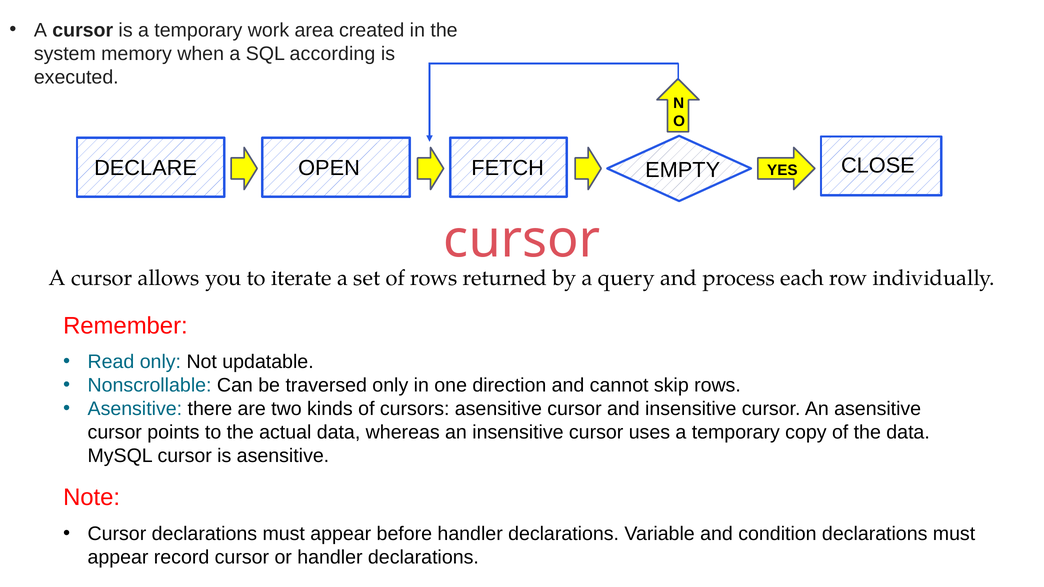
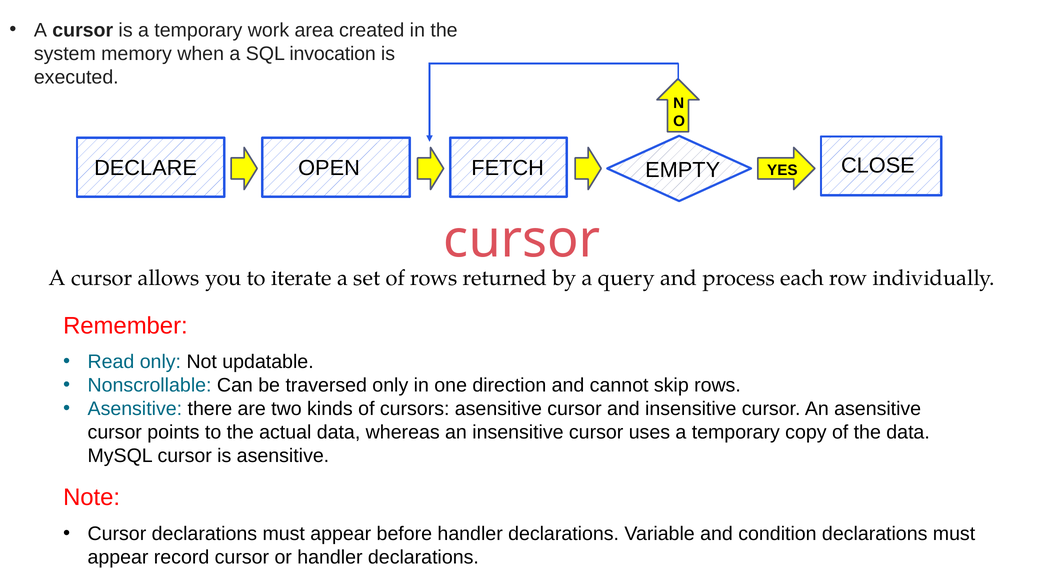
according: according -> invocation (333, 54)
